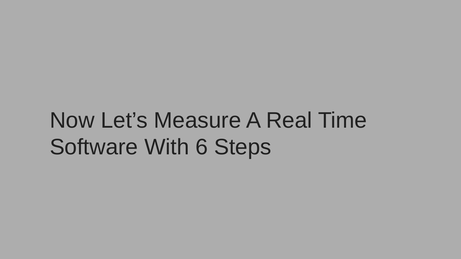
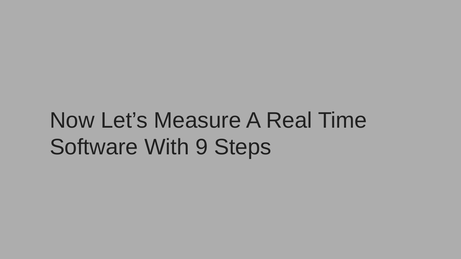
6: 6 -> 9 (202, 147)
